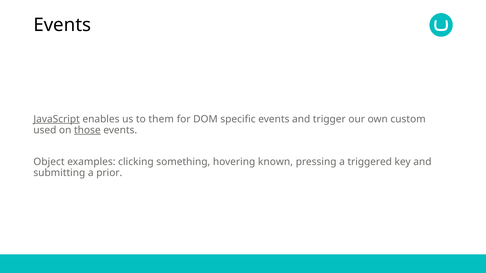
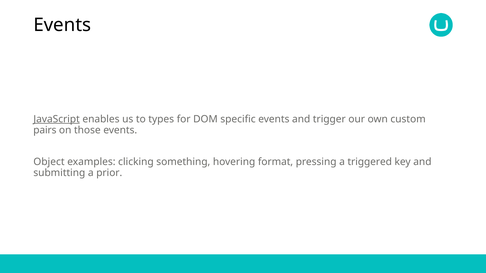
them: them -> types (161, 119)
used: used -> pairs (45, 130)
those underline: present -> none (87, 130)
known: known -> format (276, 162)
